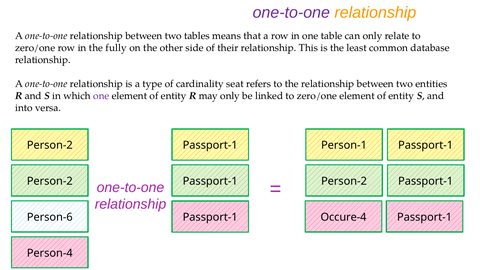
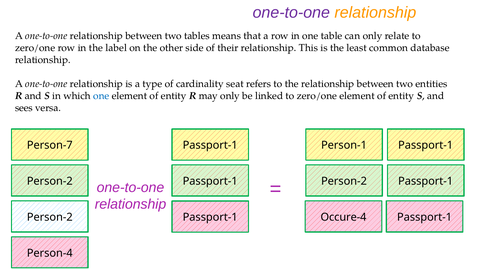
fully: fully -> label (116, 48)
one colour: purple -> blue (101, 96)
into: into -> sees (24, 108)
Person-2: Person-2 -> Person-7 (50, 145)
Person-6: Person-6 -> Person-2 (50, 217)
